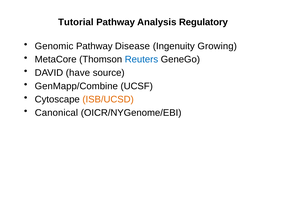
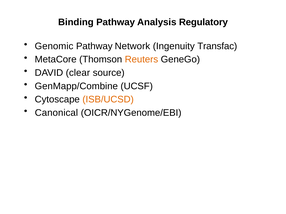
Tutorial: Tutorial -> Binding (76, 22)
Disease: Disease -> Network (132, 46)
Growing: Growing -> Transfac (217, 46)
Reuters colour: blue -> orange (141, 60)
have: have -> clear (78, 73)
